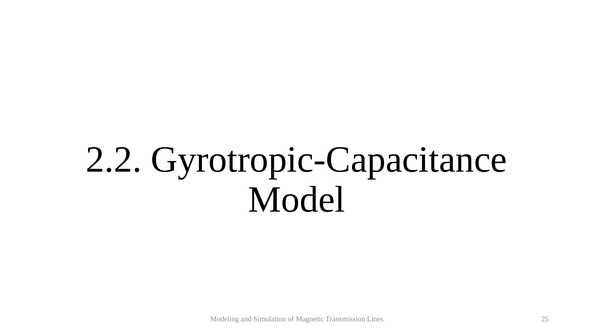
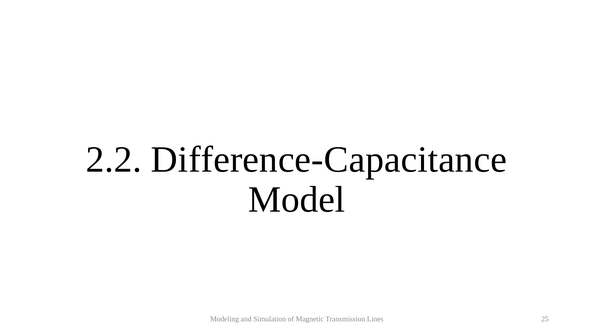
Gyrotropic-Capacitance: Gyrotropic-Capacitance -> Difference-Capacitance (329, 160)
